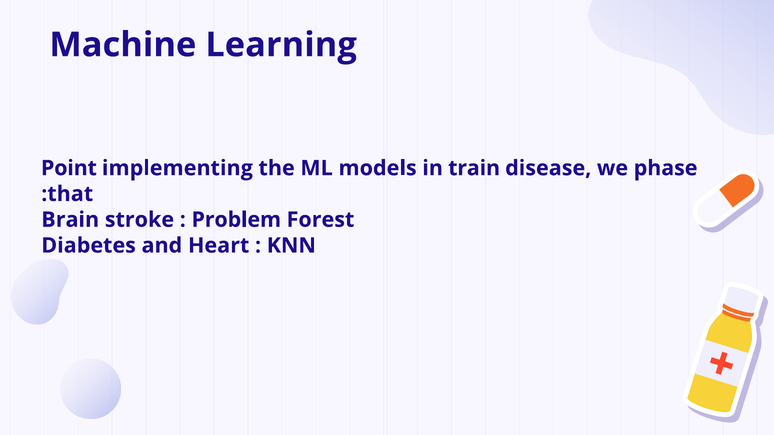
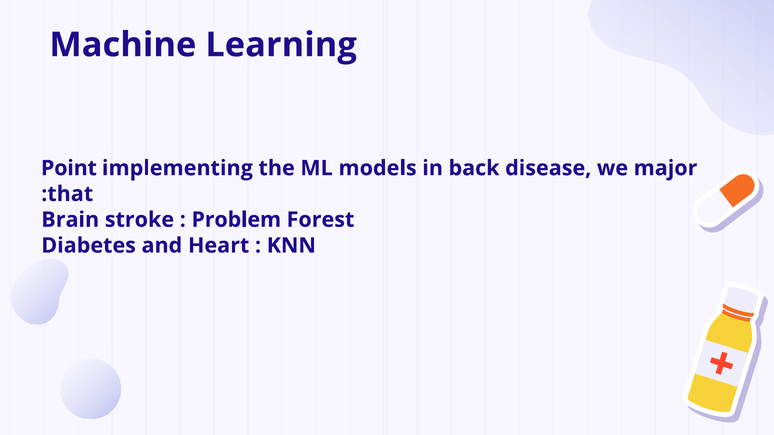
train: train -> back (474, 168)
phase: phase -> major (666, 168)
